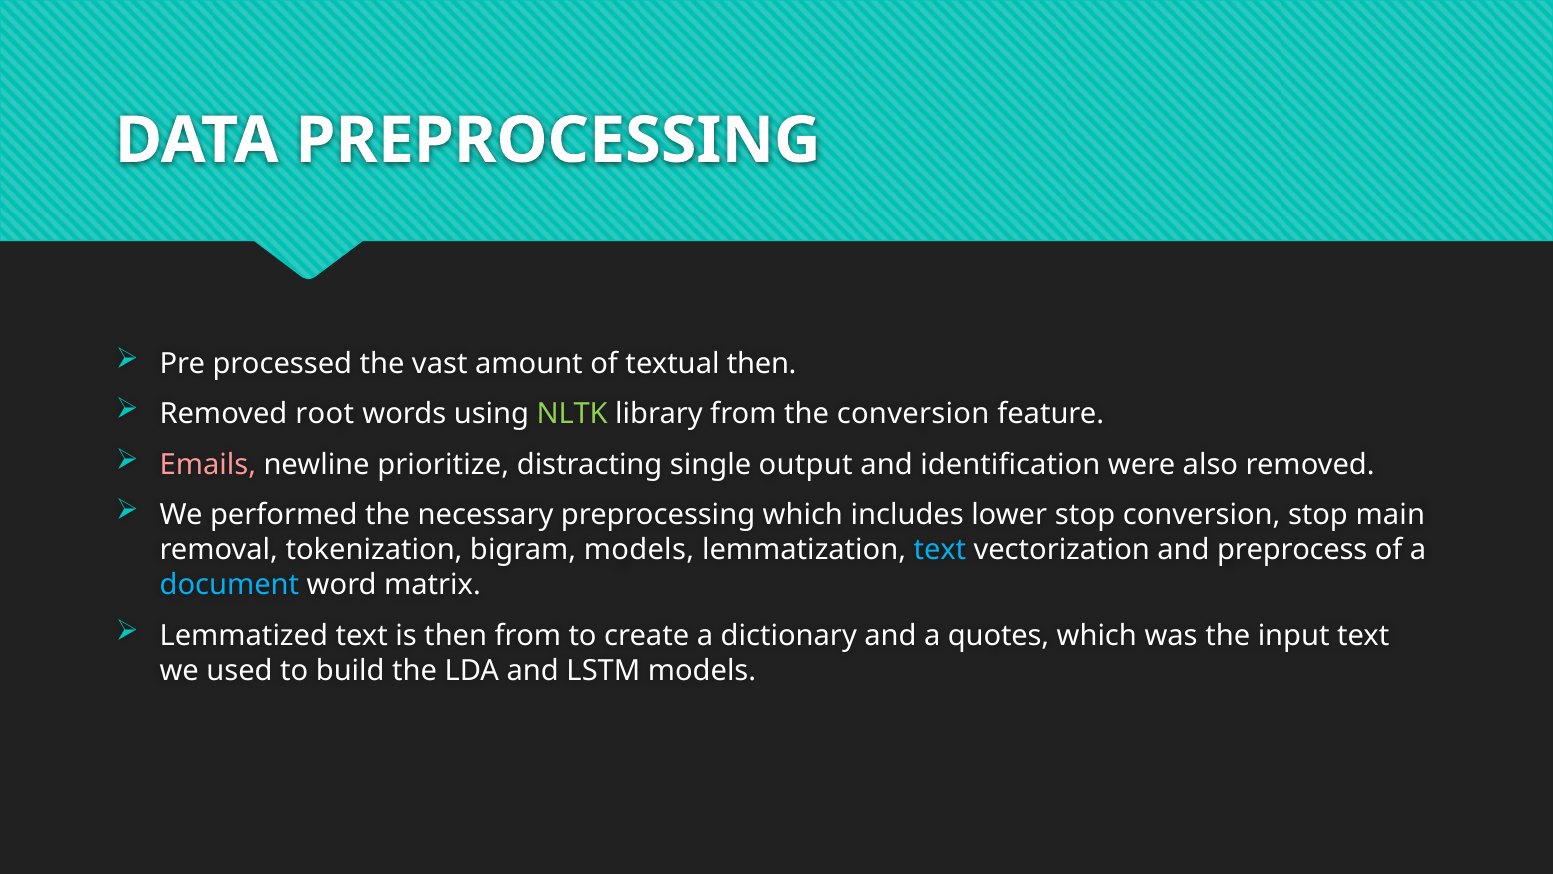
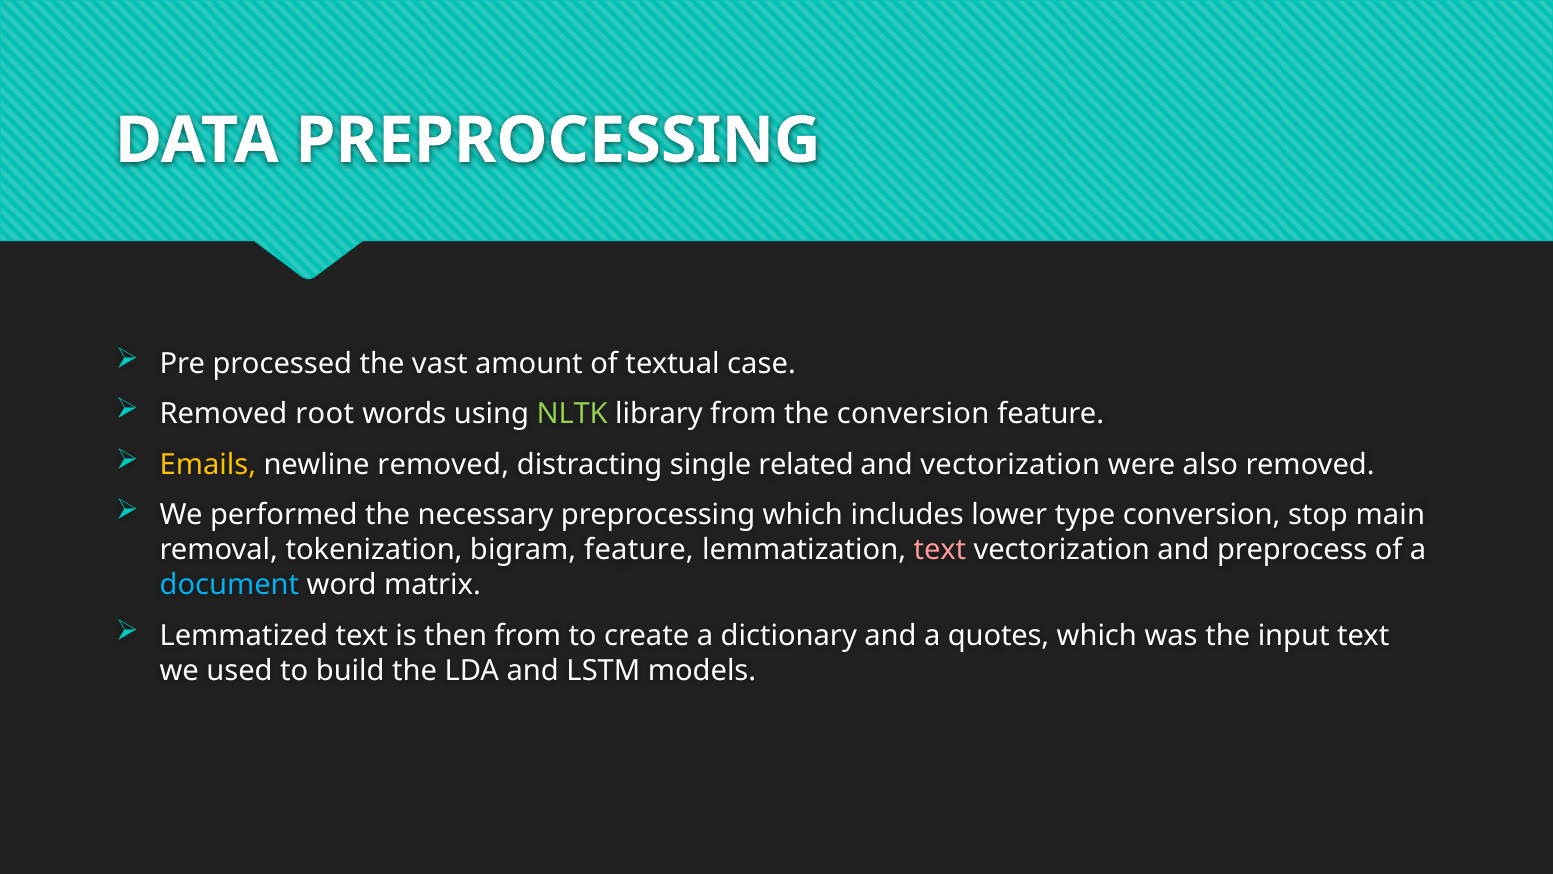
textual then: then -> case (762, 363)
Emails colour: pink -> yellow (208, 464)
newline prioritize: prioritize -> removed (443, 464)
output: output -> related (806, 464)
and identification: identification -> vectorization (1010, 464)
lower stop: stop -> type (1085, 515)
bigram models: models -> feature (639, 550)
text colour: light blue -> pink (940, 550)
